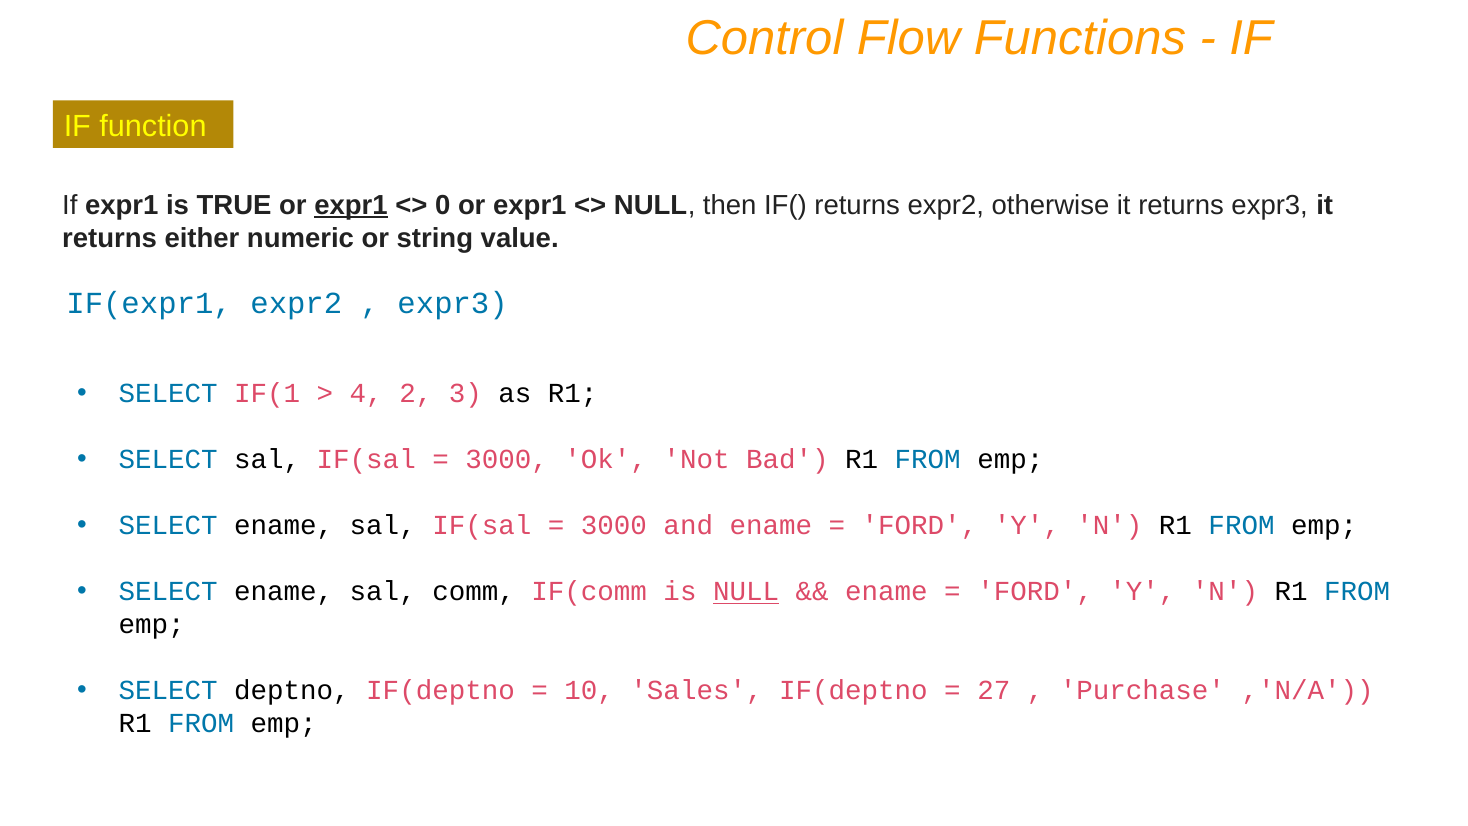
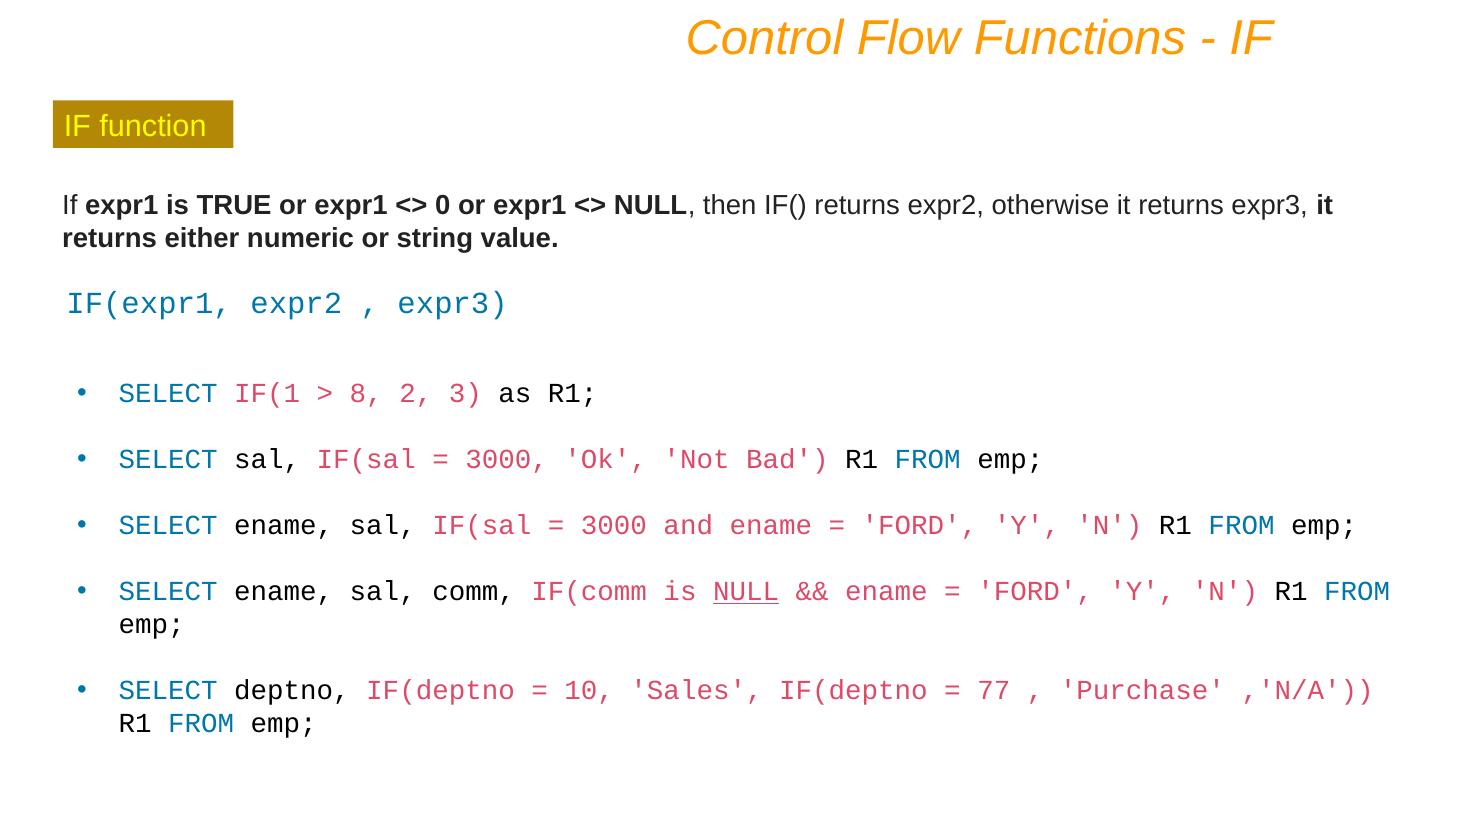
expr1 underline: present -> none (351, 205)
4: 4 -> 8 (366, 393)
27: 27 -> 77 (994, 691)
